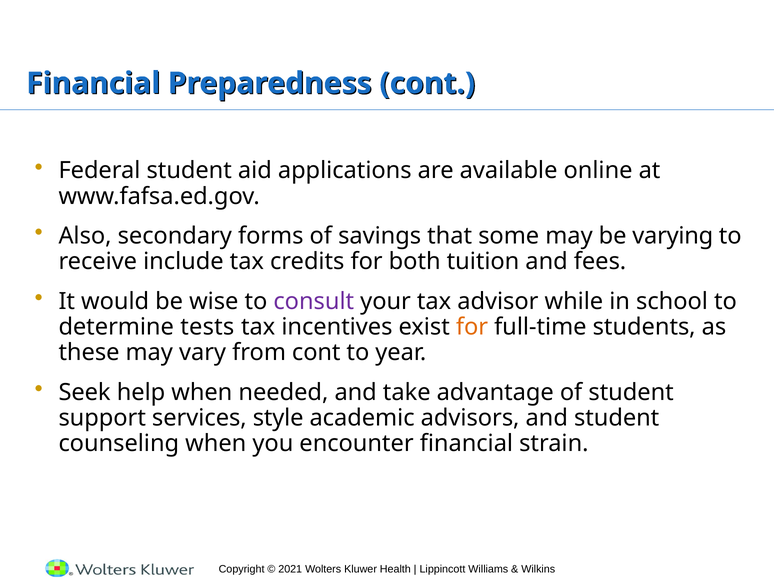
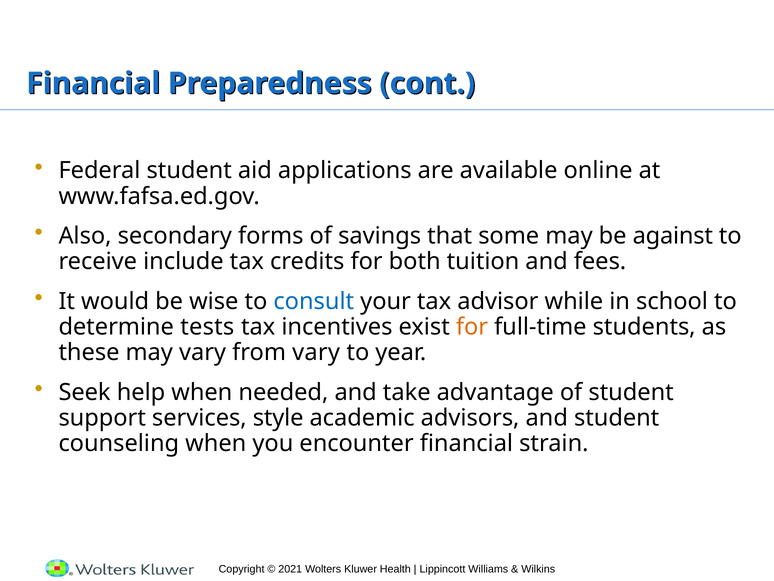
varying: varying -> against (673, 236)
consult colour: purple -> blue (314, 301)
from cont: cont -> vary (316, 352)
